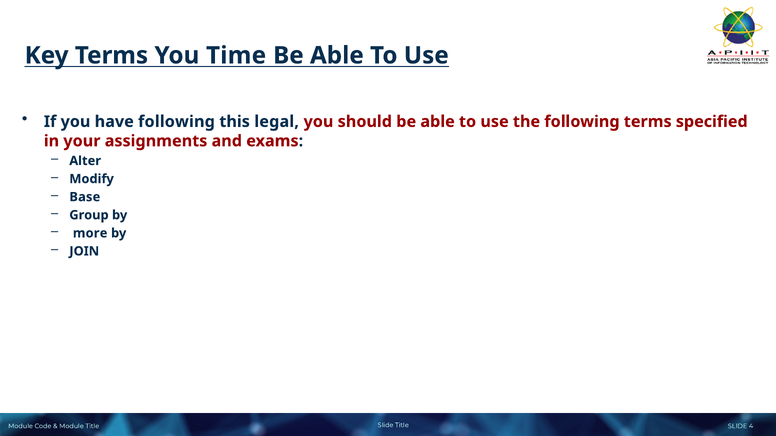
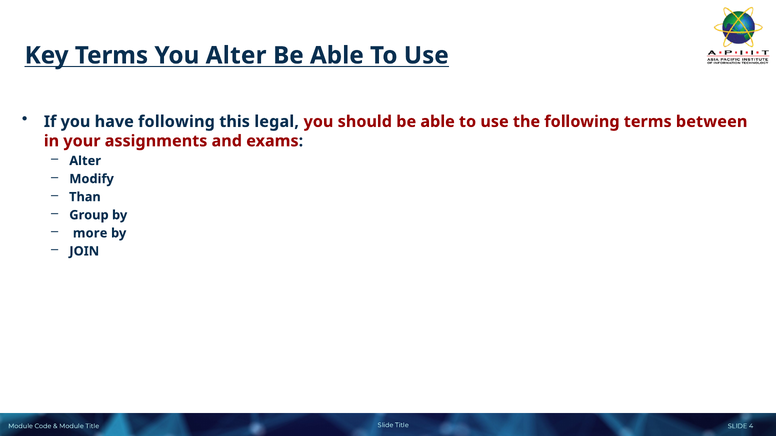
You Time: Time -> Alter (236, 56)
specified: specified -> between (712, 122)
Base: Base -> Than (85, 197)
